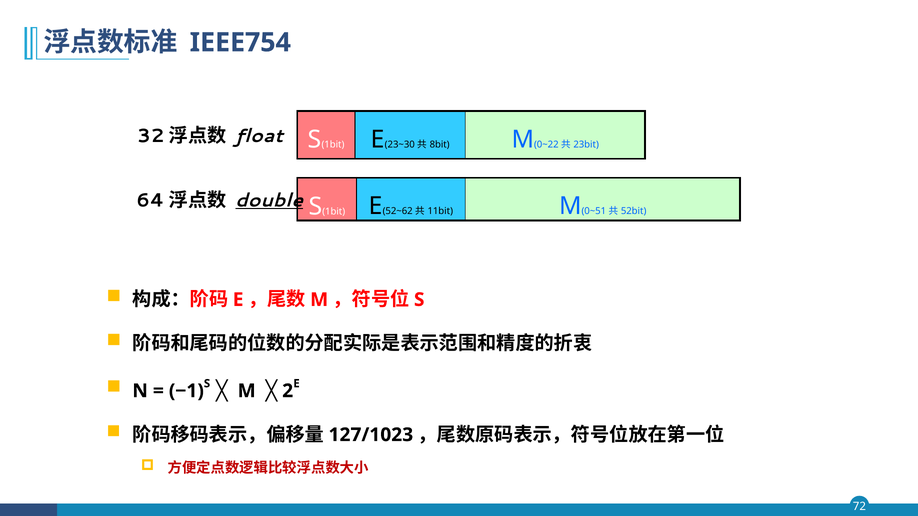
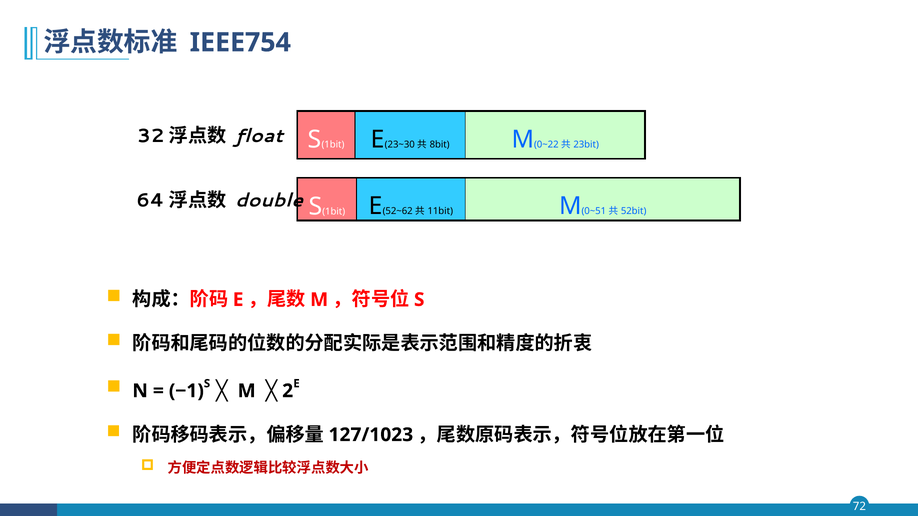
double underline: present -> none (269, 200)
